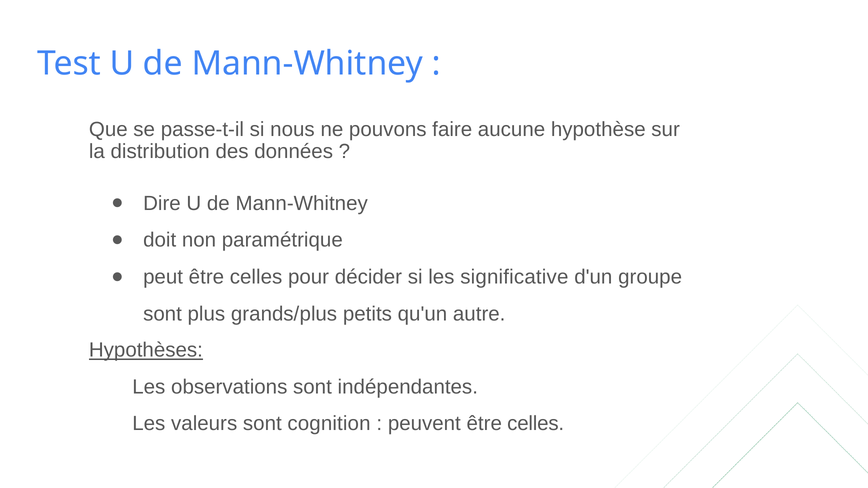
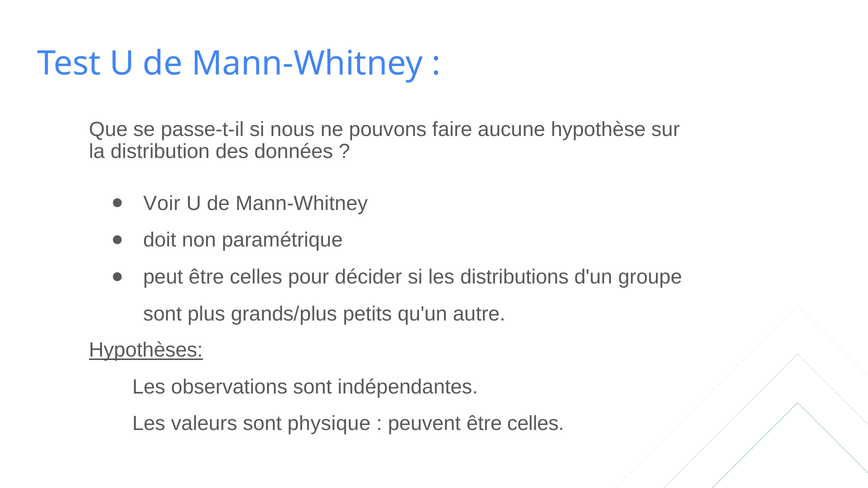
Dire: Dire -> Voir (162, 203)
significative: significative -> distributions (514, 277)
cognition: cognition -> physique (329, 424)
